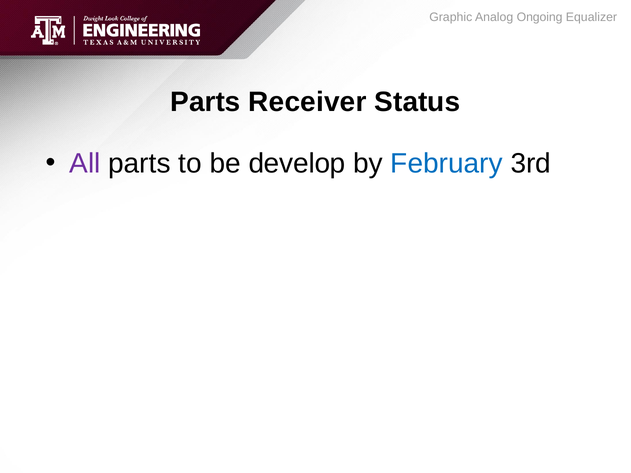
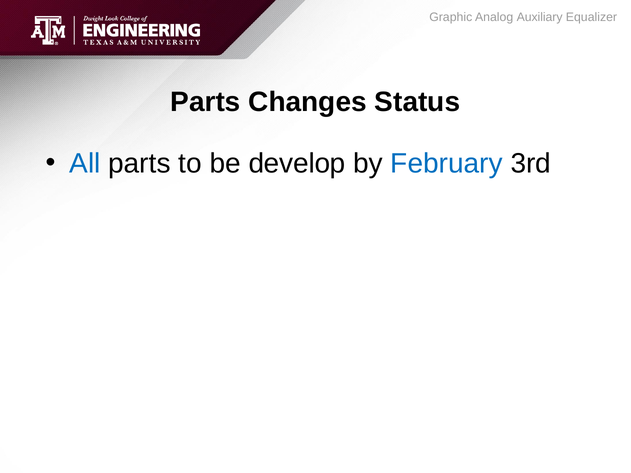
Ongoing: Ongoing -> Auxiliary (540, 17)
Receiver: Receiver -> Changes (308, 102)
All colour: purple -> blue (85, 163)
